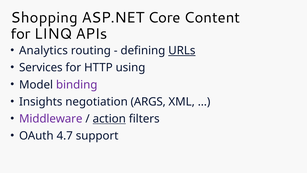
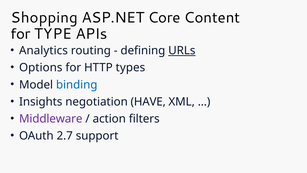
LINQ: LINQ -> TYPE (53, 34)
Services: Services -> Options (41, 68)
using: using -> types (130, 68)
binding colour: purple -> blue (77, 85)
ARGS: ARGS -> HAVE (148, 102)
action underline: present -> none (109, 119)
4.7: 4.7 -> 2.7 (65, 136)
